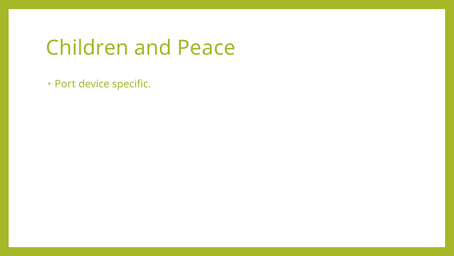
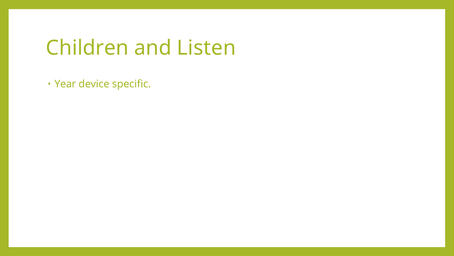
Peace: Peace -> Listen (206, 48)
Port: Port -> Year (65, 84)
